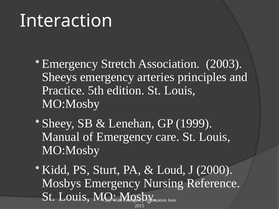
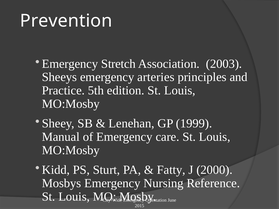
Interaction: Interaction -> Prevention (66, 21)
Loud: Loud -> Fatty (171, 170)
